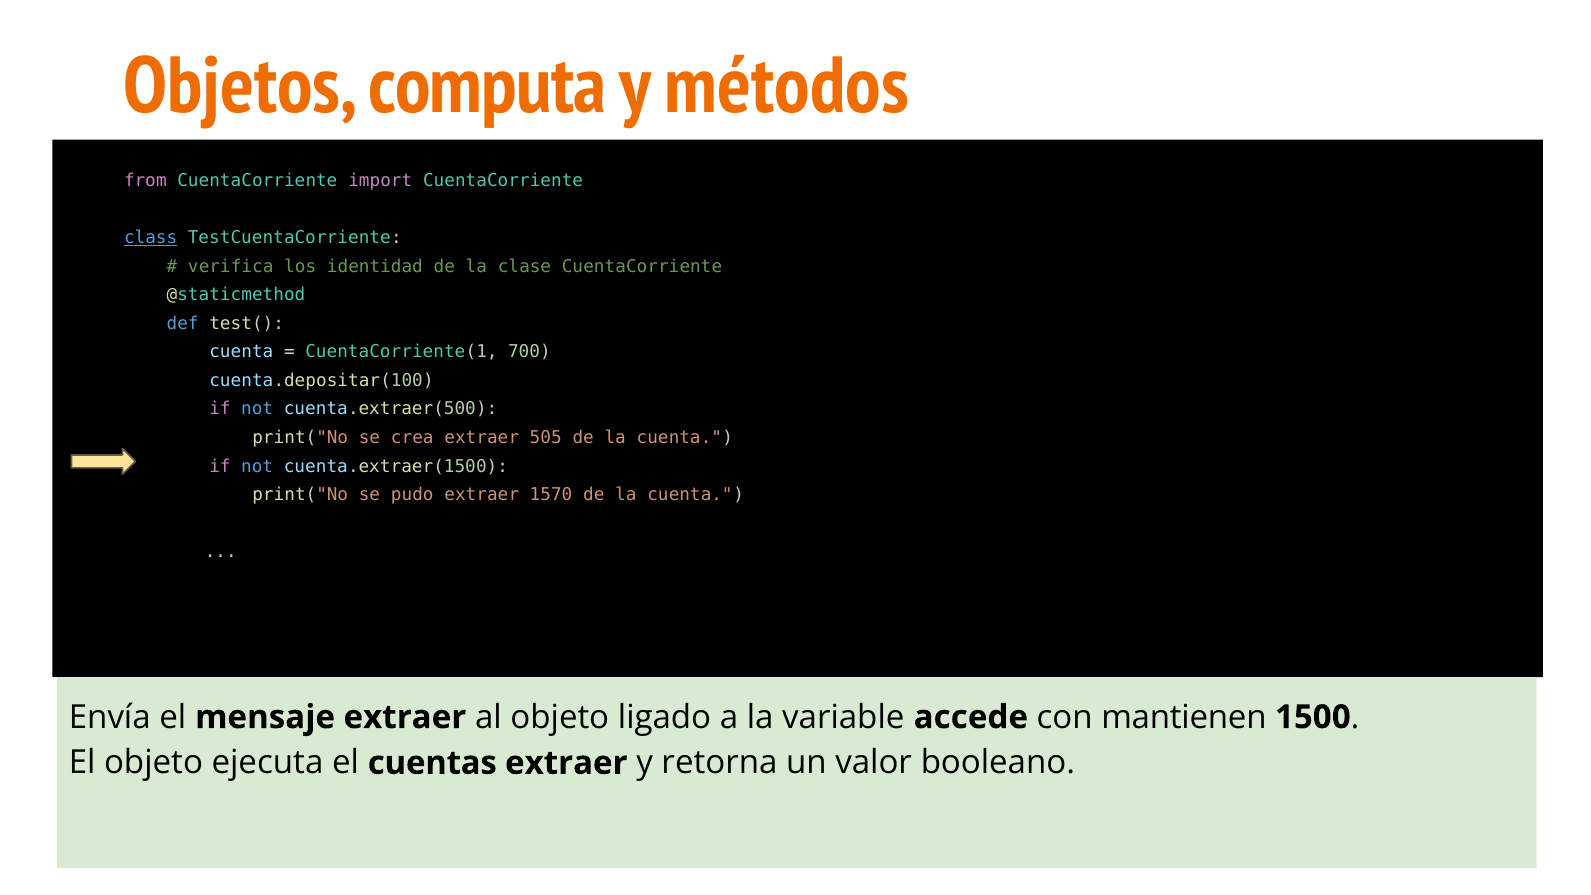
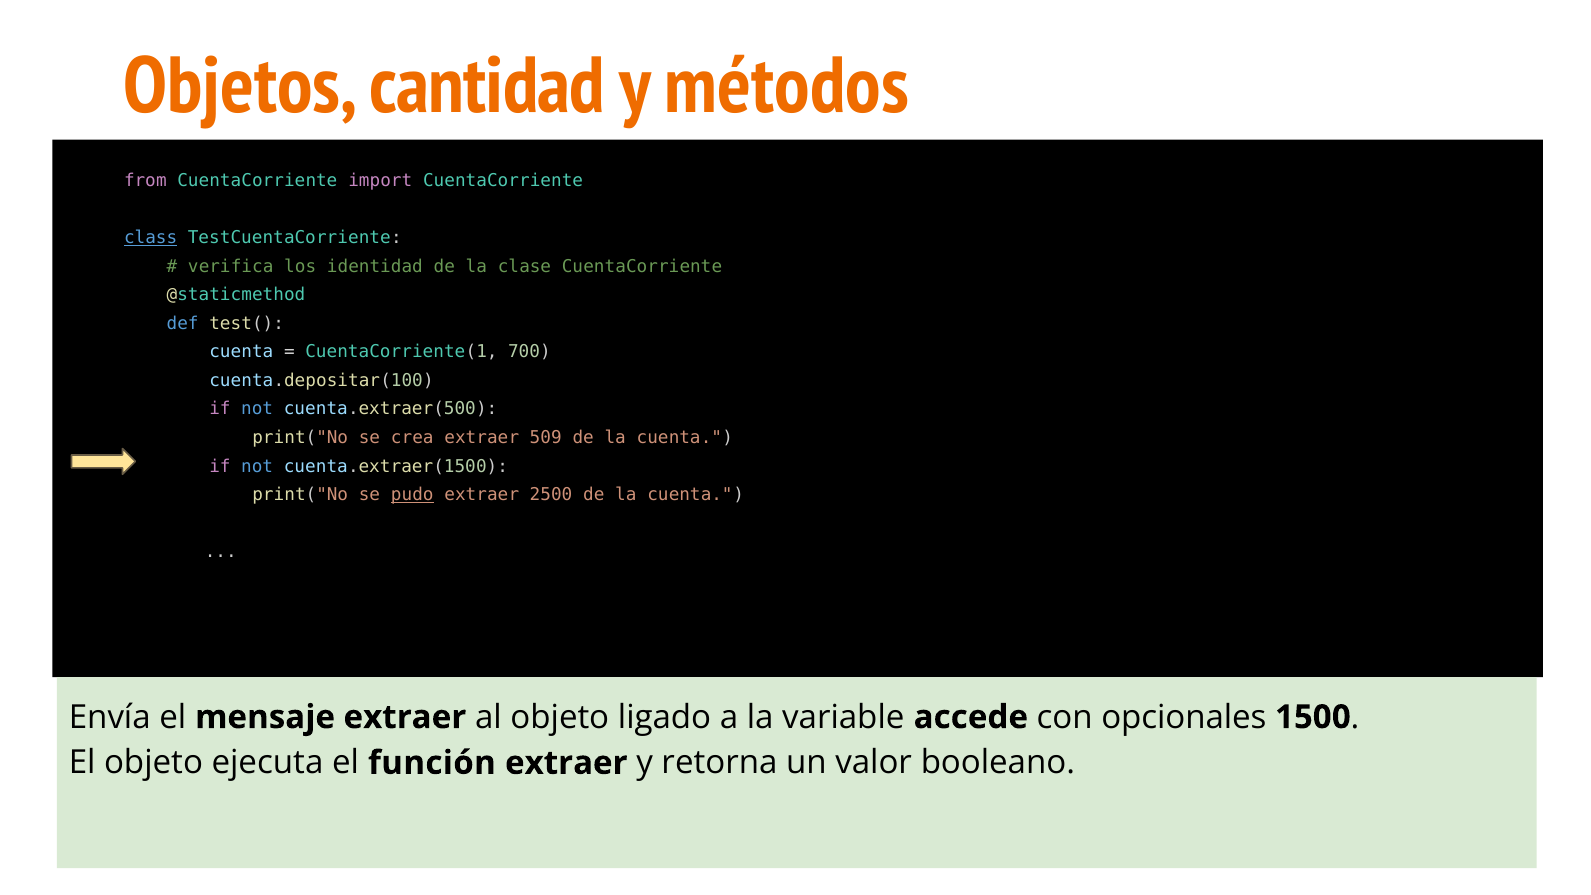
computa: computa -> cantidad (487, 86)
505: 505 -> 509 (546, 438)
pudo underline: none -> present (412, 495)
1570: 1570 -> 2500 (551, 495)
mantienen: mantienen -> opcionales (1184, 717)
cuentas: cuentas -> función (432, 763)
